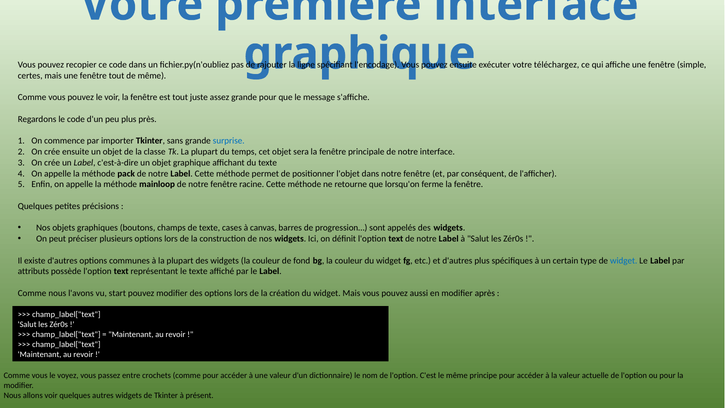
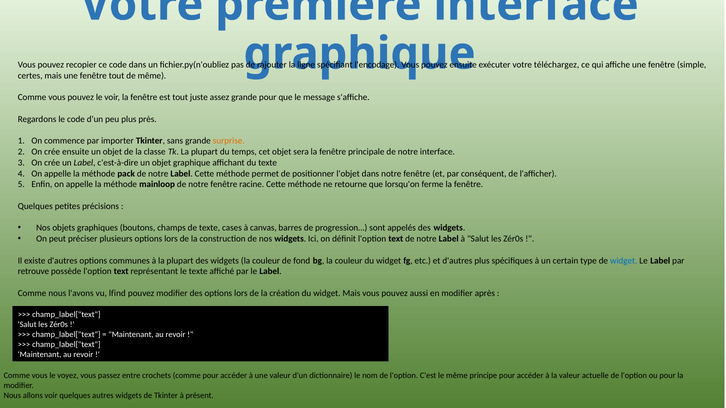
surprise colour: blue -> orange (229, 141)
attributs: attributs -> retrouve (33, 272)
start: start -> lfind (117, 293)
